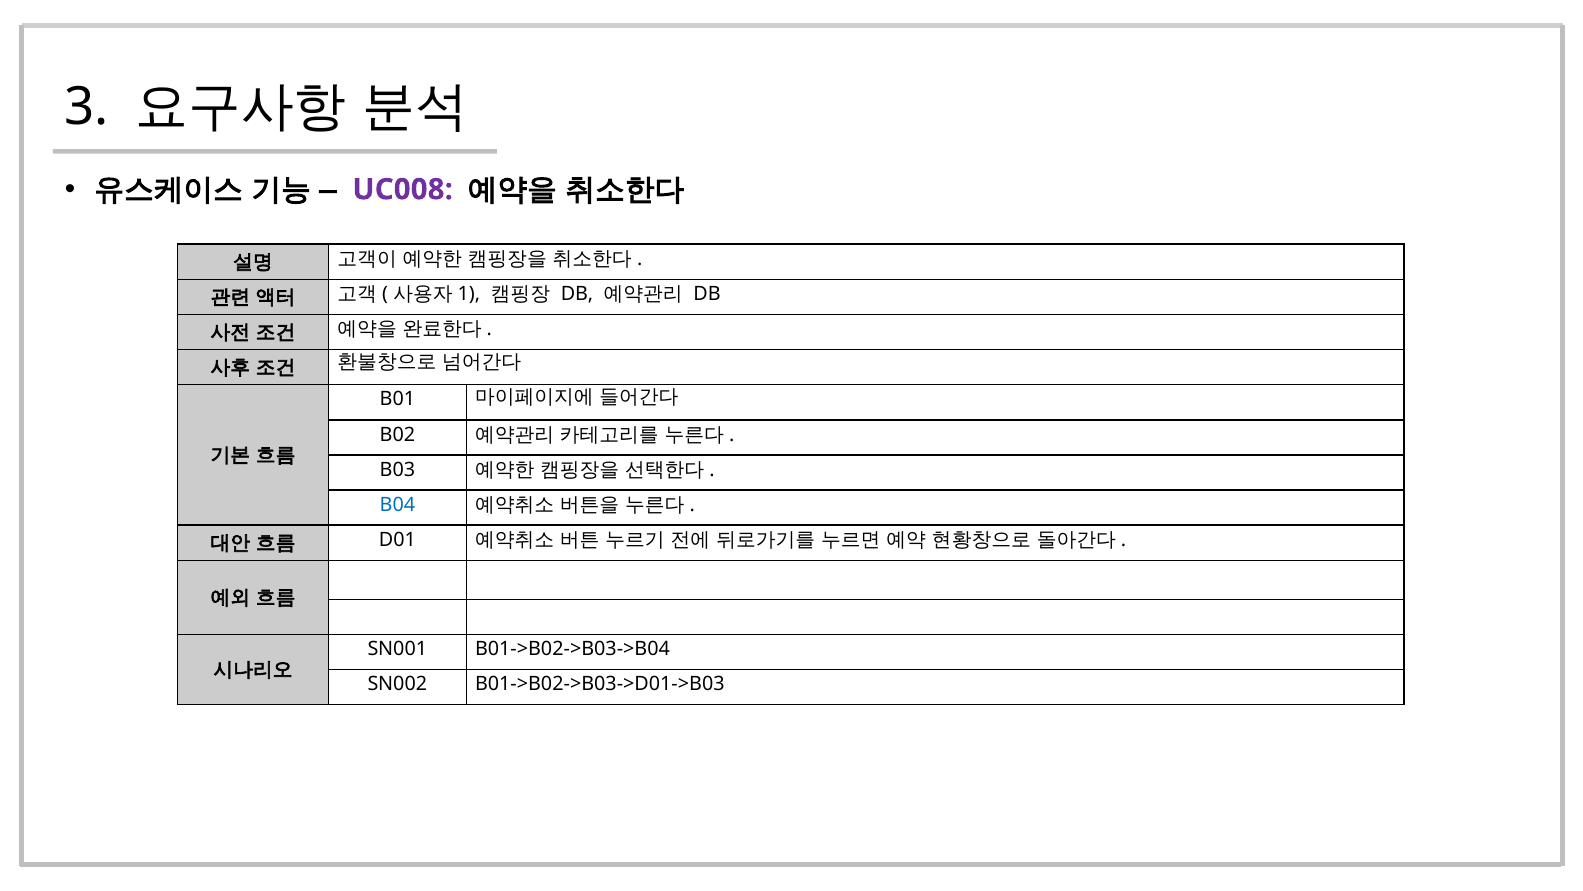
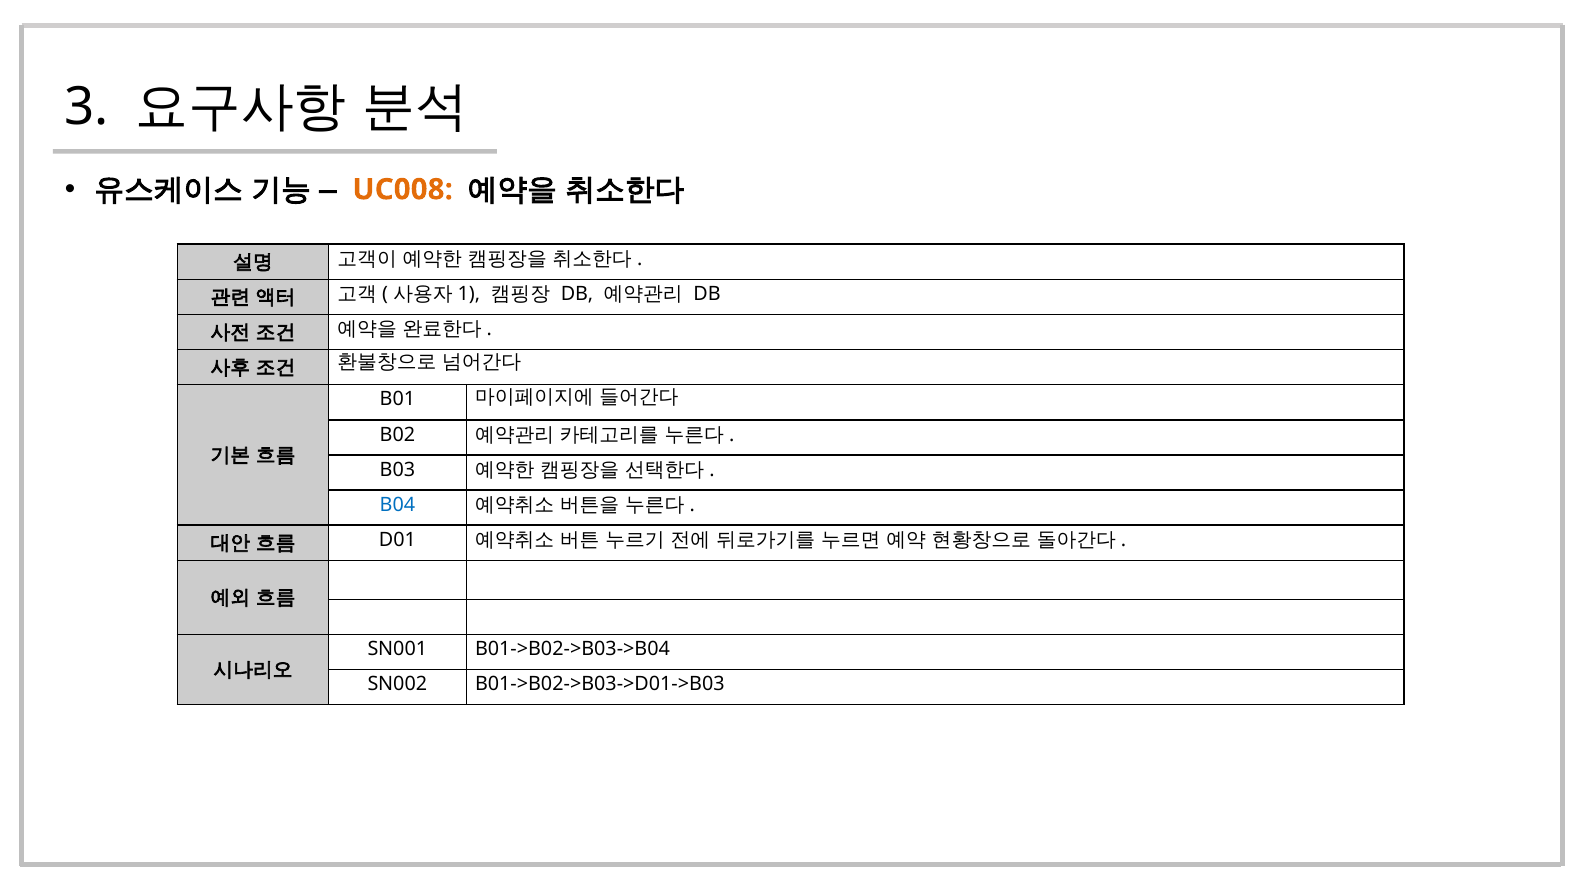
UC008 colour: purple -> orange (403, 189)
